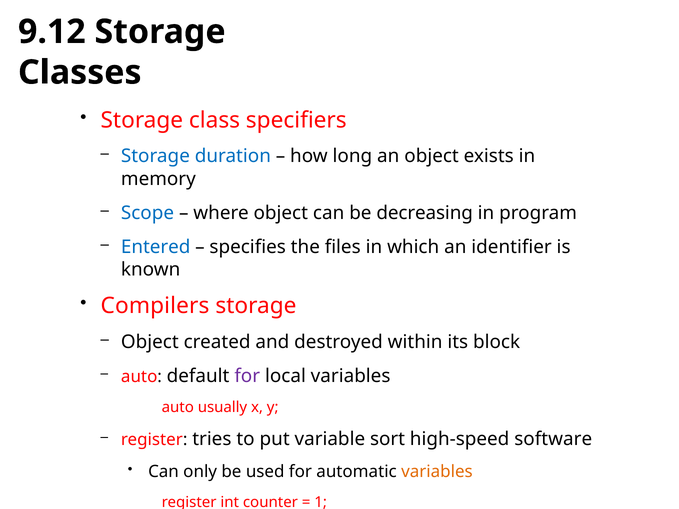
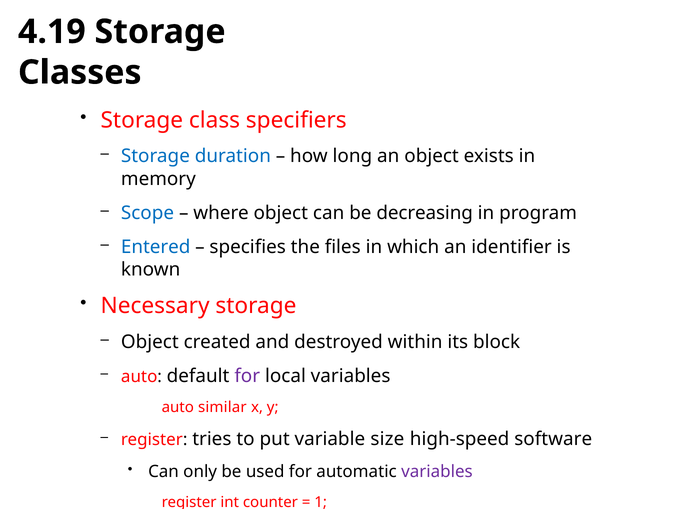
9.12: 9.12 -> 4.19 (52, 32)
Compilers: Compilers -> Necessary (155, 306)
usually: usually -> similar (222, 407)
sort: sort -> size (387, 439)
variables colour: orange -> purple (437, 472)
